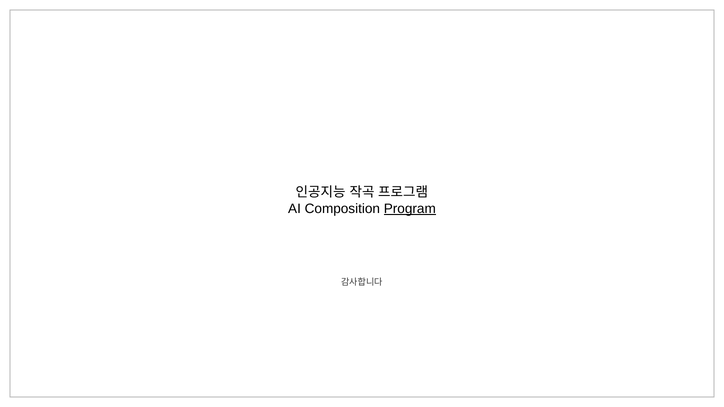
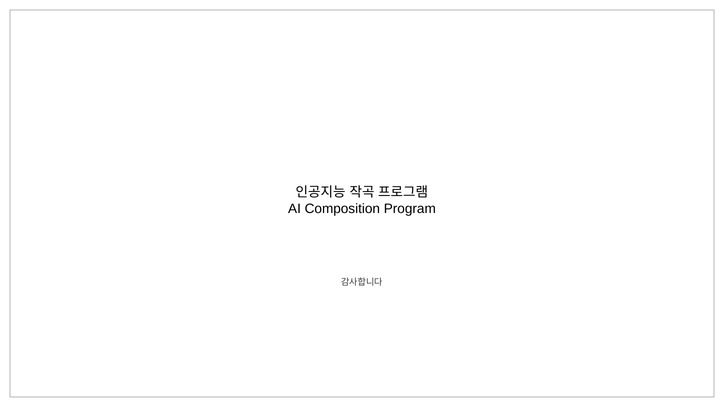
Program underline: present -> none (410, 209)
